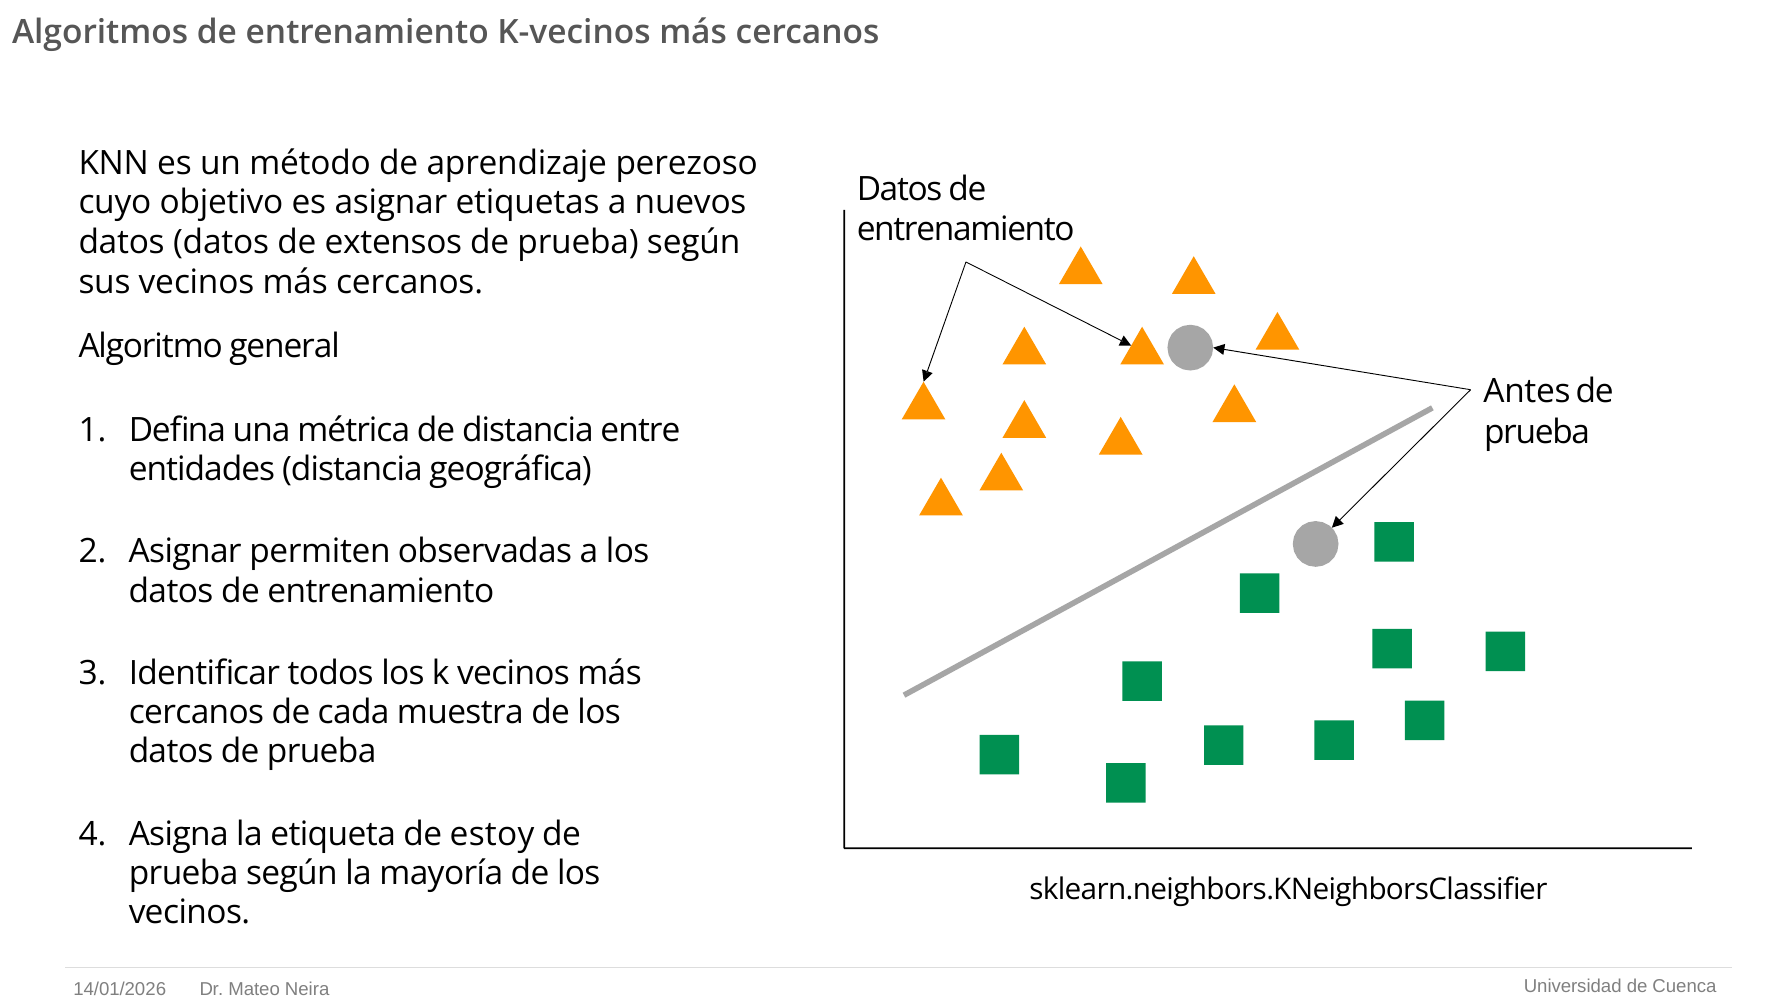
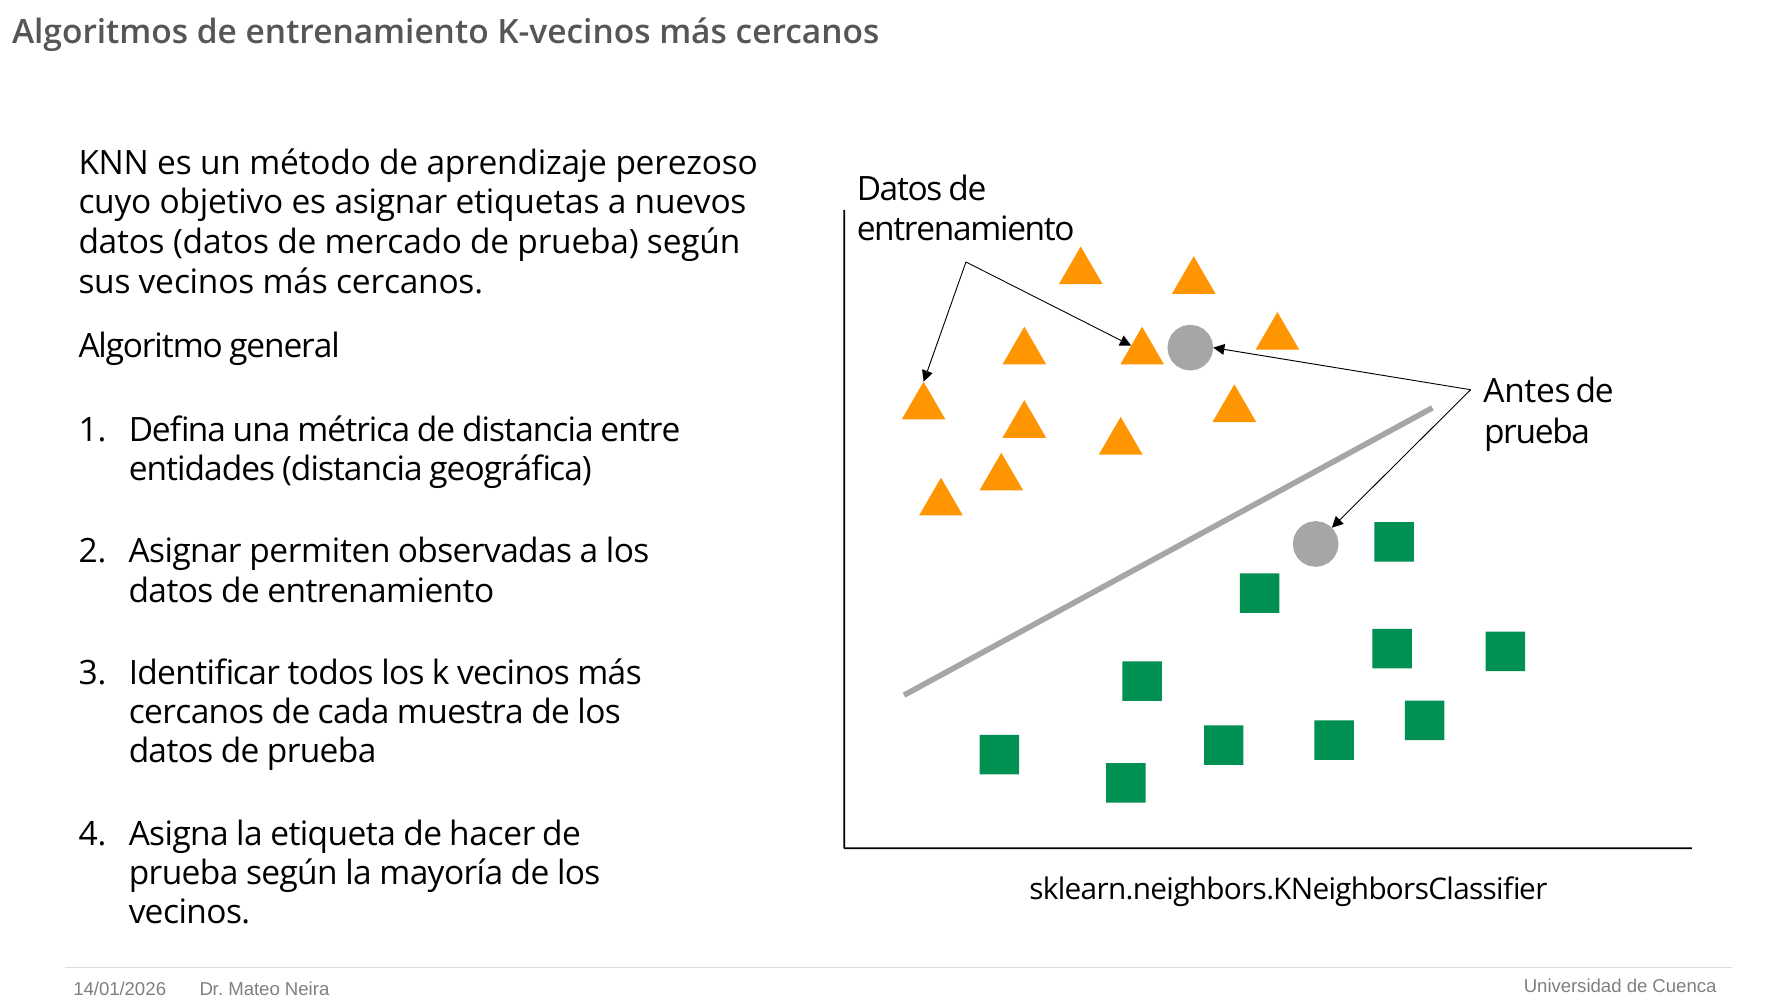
extensos: extensos -> mercado (393, 243)
estoy: estoy -> hacer (492, 834)
